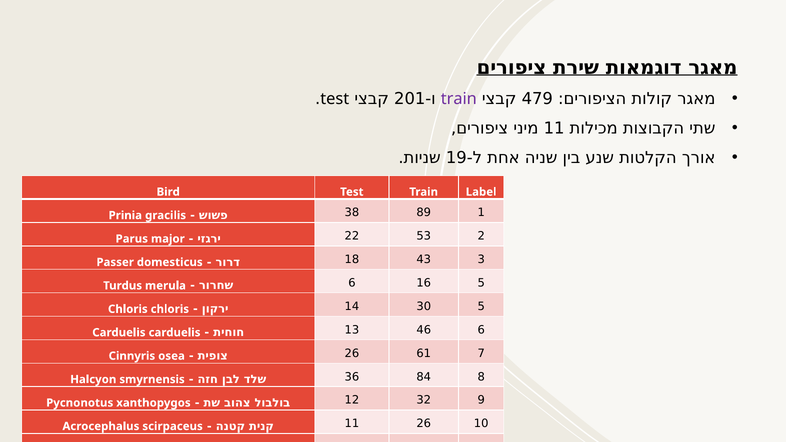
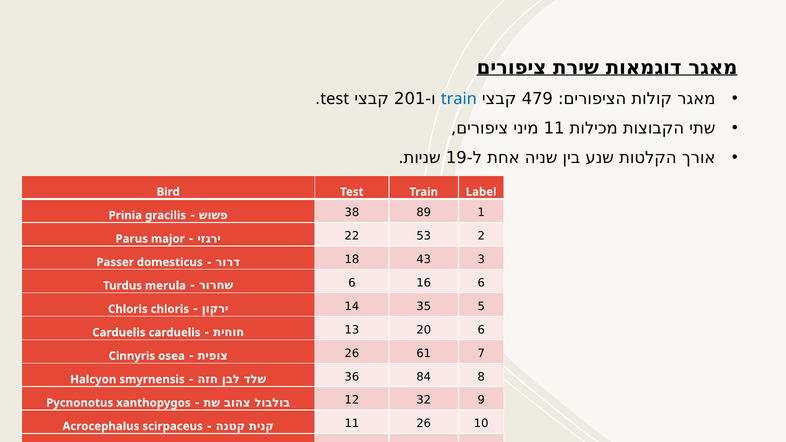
train colour: purple -> blue (459, 99)
16 5: 5 -> 6 (481, 283)
30: 30 -> 35 (424, 307)
46: 46 -> 20 (424, 330)
